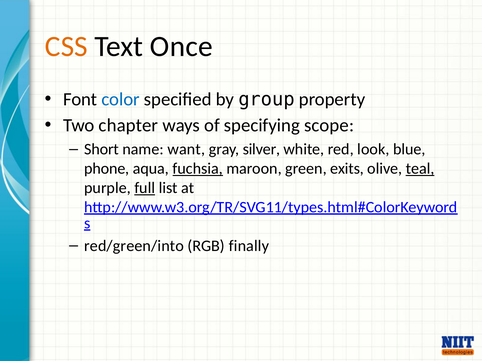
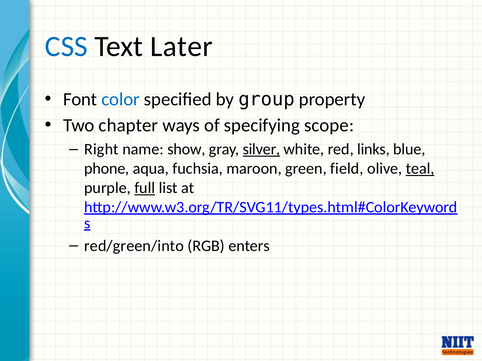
CSS colour: orange -> blue (66, 46)
Once: Once -> Later (181, 46)
Short: Short -> Right (101, 150)
want: want -> show (186, 150)
silver underline: none -> present (261, 150)
look: look -> links (373, 150)
fuchsia underline: present -> none (198, 169)
exits: exits -> field (347, 169)
finally: finally -> enters (249, 246)
